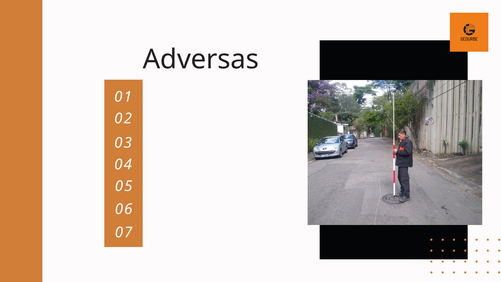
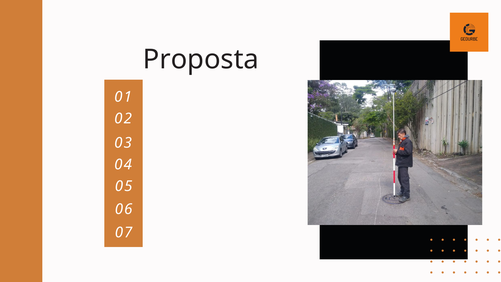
Adversas: Adversas -> Proposta (201, 59)
